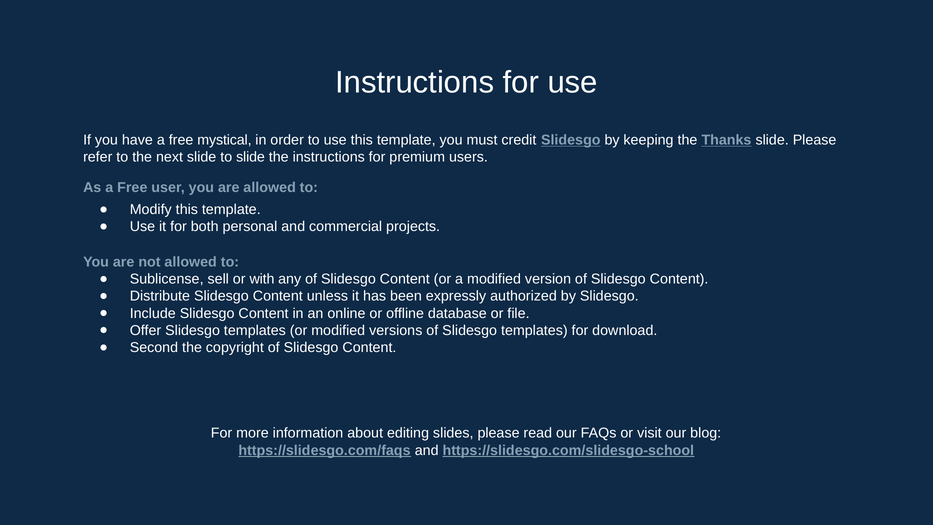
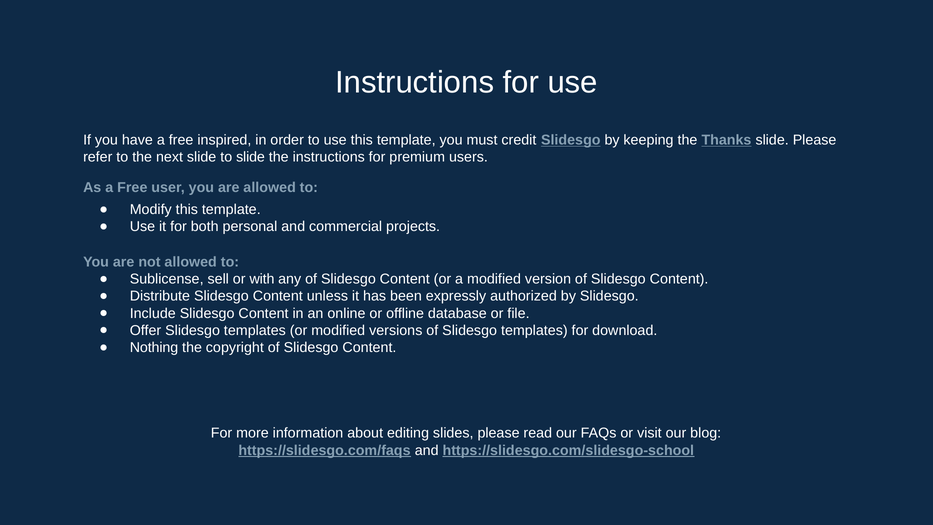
mystical: mystical -> inspired (224, 140)
Second: Second -> Nothing (154, 348)
